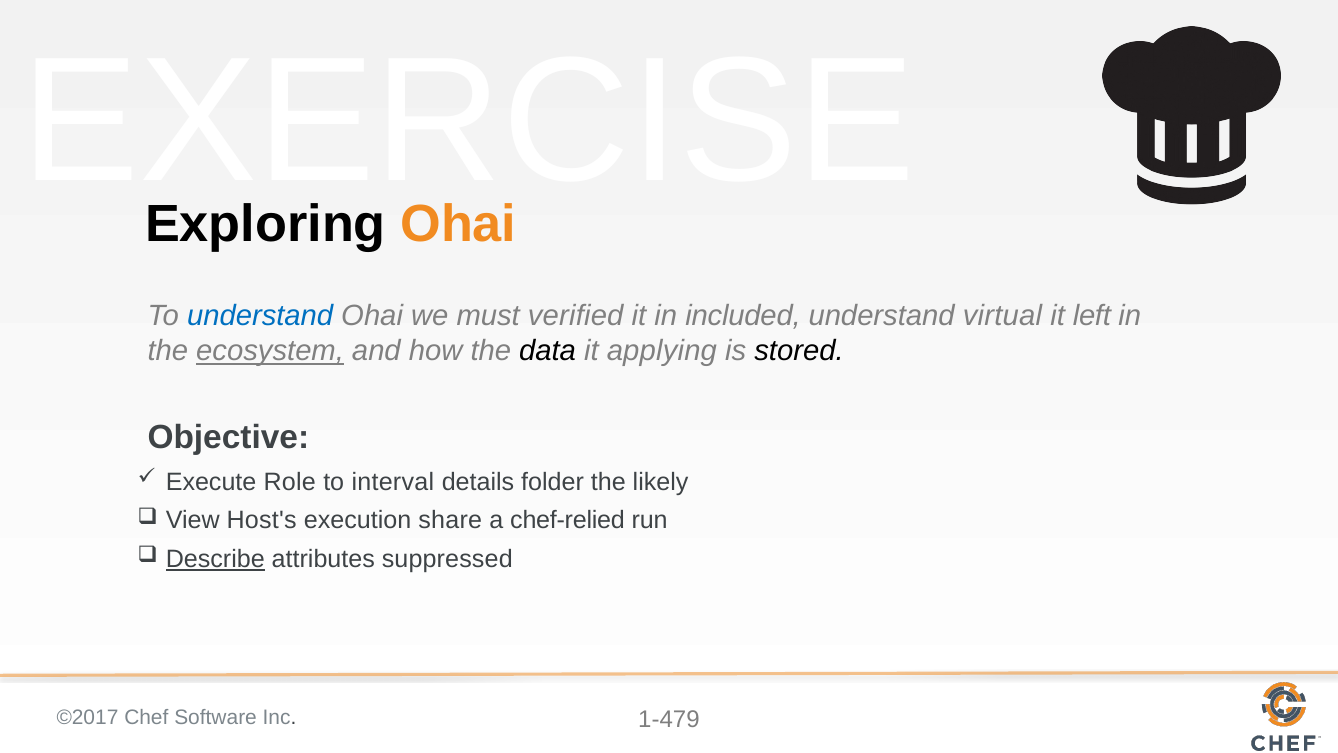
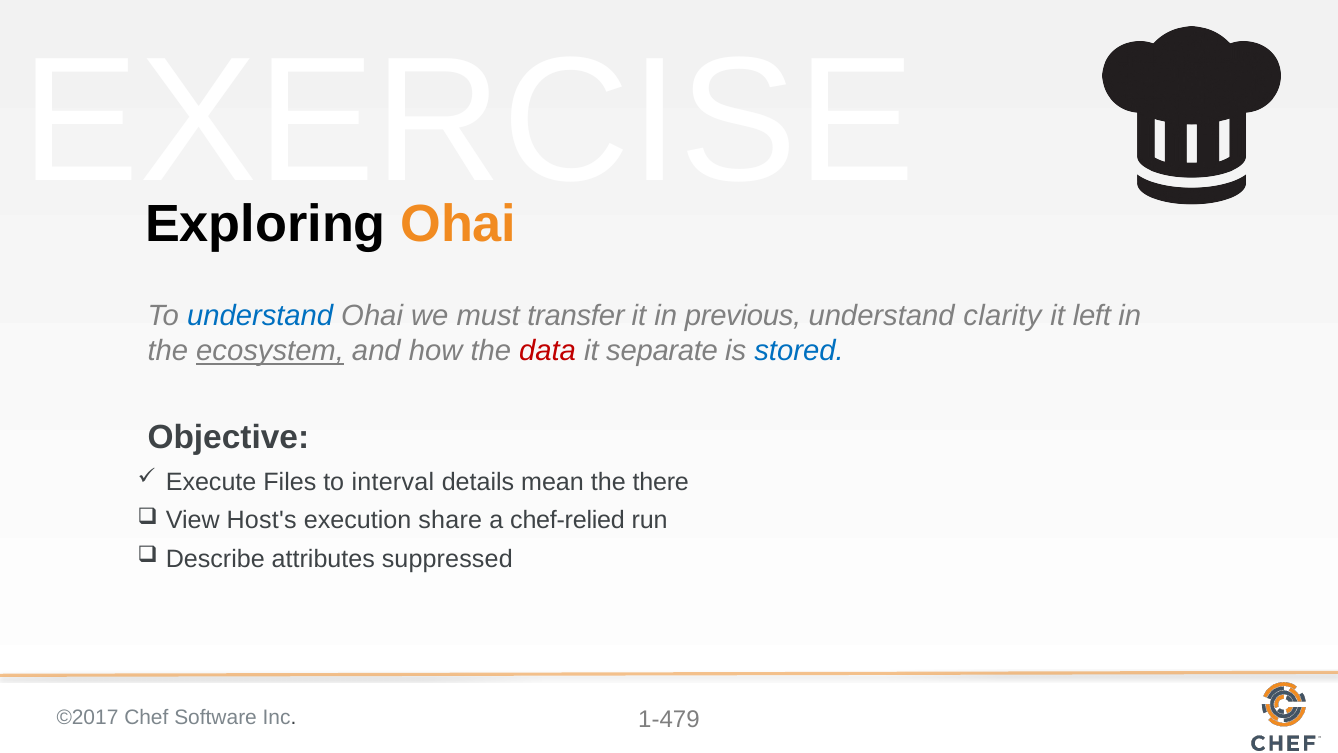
verified: verified -> transfer (576, 316)
included: included -> previous (743, 316)
virtual: virtual -> clarity (1002, 316)
data colour: black -> red (548, 351)
applying: applying -> separate (662, 351)
stored colour: black -> blue (799, 351)
Role: Role -> Files (290, 482)
folder: folder -> mean (552, 482)
likely: likely -> there (661, 482)
Describe underline: present -> none (215, 559)
